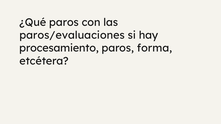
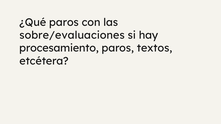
paros/evaluaciones: paros/evaluaciones -> sobre/evaluaciones (72, 35)
forma: forma -> textos (155, 48)
